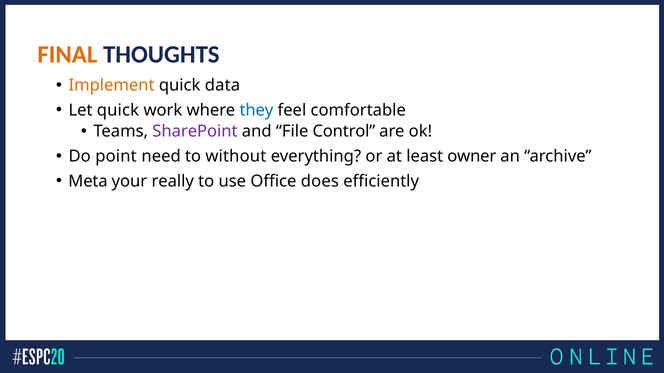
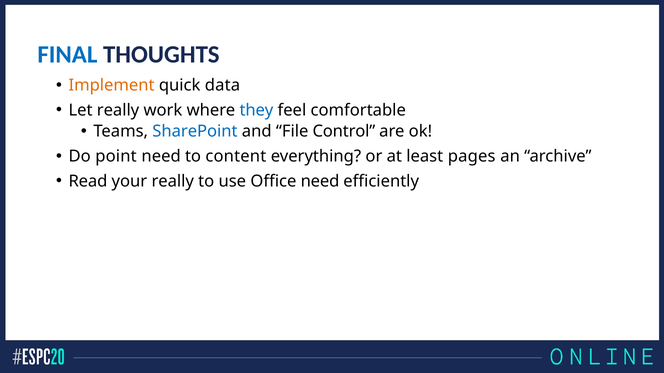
FINAL colour: orange -> blue (67, 55)
Let quick: quick -> really (118, 110)
SharePoint colour: purple -> blue (195, 132)
without: without -> content (236, 156)
owner: owner -> pages (472, 156)
Meta: Meta -> Read (88, 181)
Office does: does -> need (320, 181)
